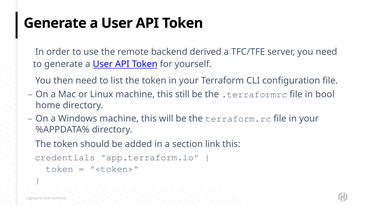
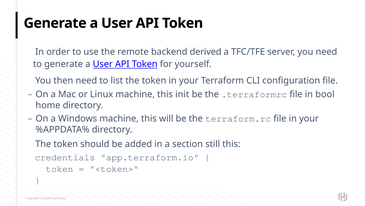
still: still -> init (182, 94)
link: link -> still (213, 144)
